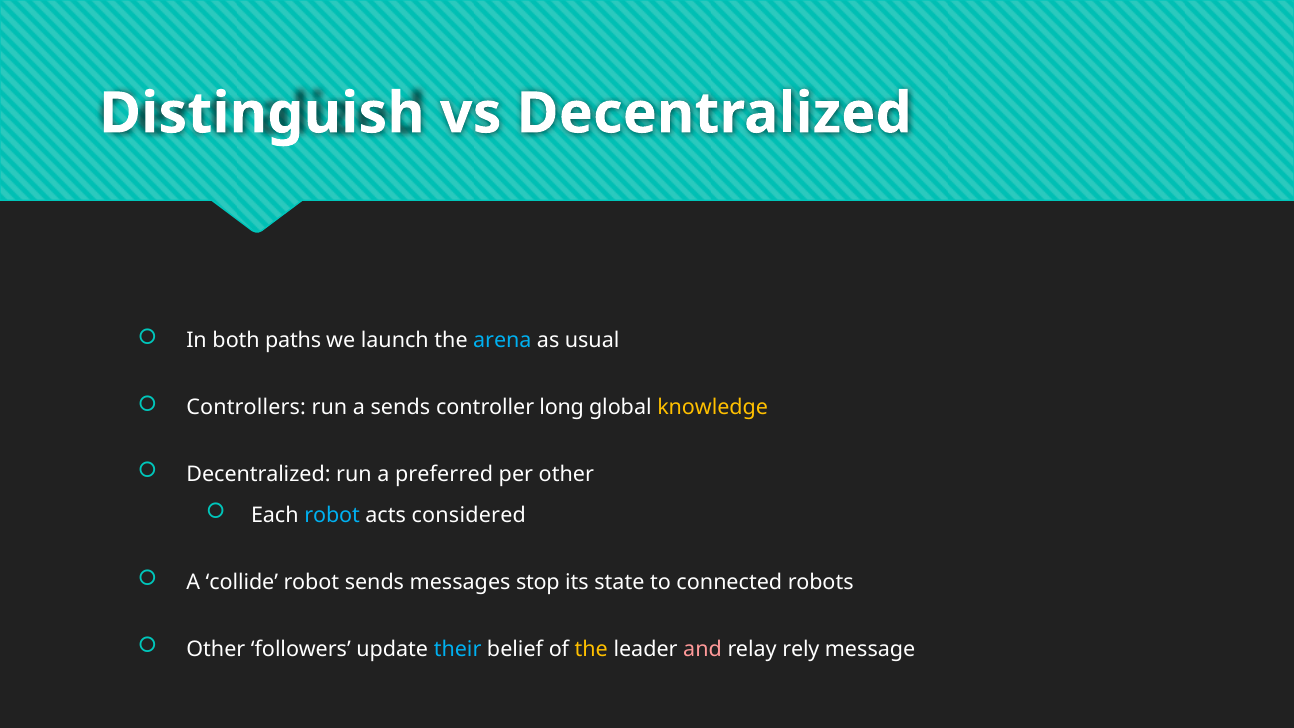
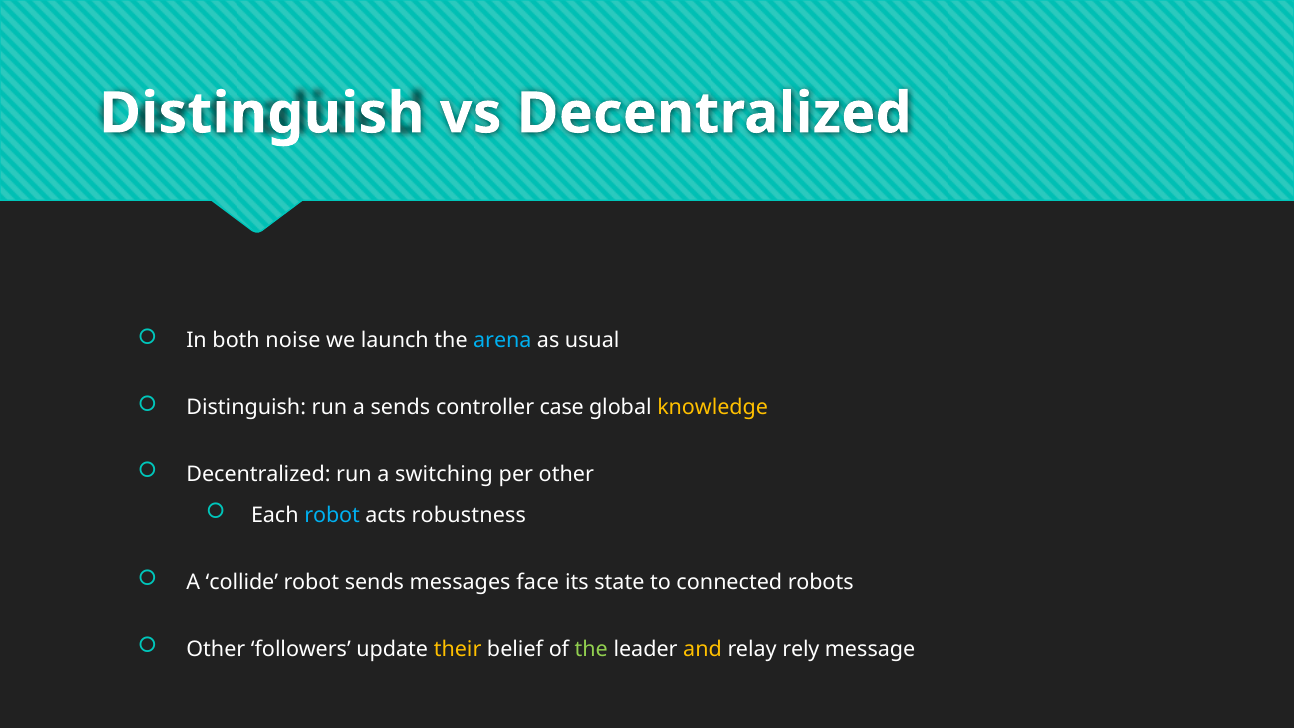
paths: paths -> noise (293, 340)
Controllers: Controllers -> Distinguish (246, 407)
long: long -> case (562, 407)
preferred: preferred -> switching (444, 474)
considered: considered -> robustness (469, 515)
stop: stop -> face (538, 582)
their colour: light blue -> yellow (458, 649)
the colour: yellow -> light green (591, 649)
and colour: pink -> yellow (702, 649)
